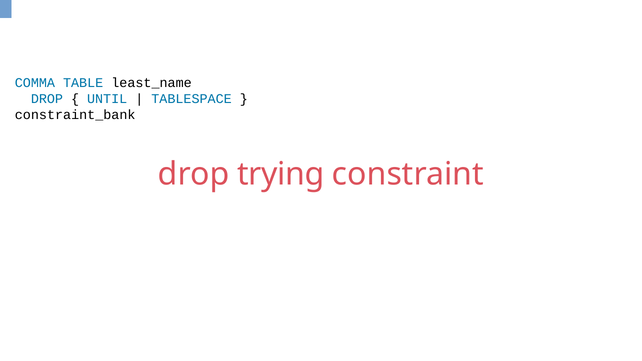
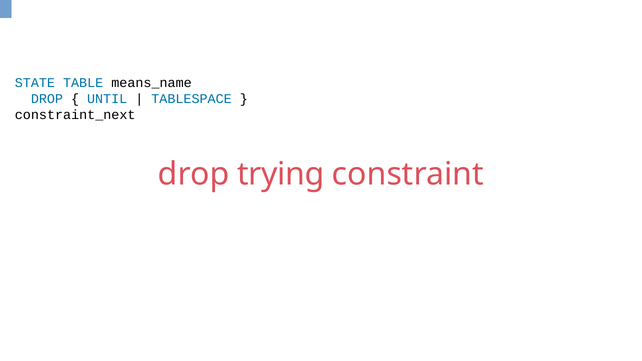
COMMA: COMMA -> STATE (35, 83)
least_name: least_name -> means_name (152, 83)
constraint_bank: constraint_bank -> constraint_next (75, 115)
